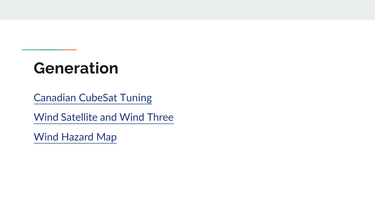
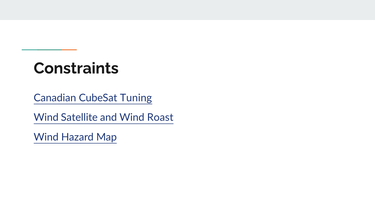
Generation: Generation -> Constraints (76, 68)
Three: Three -> Roast (160, 118)
